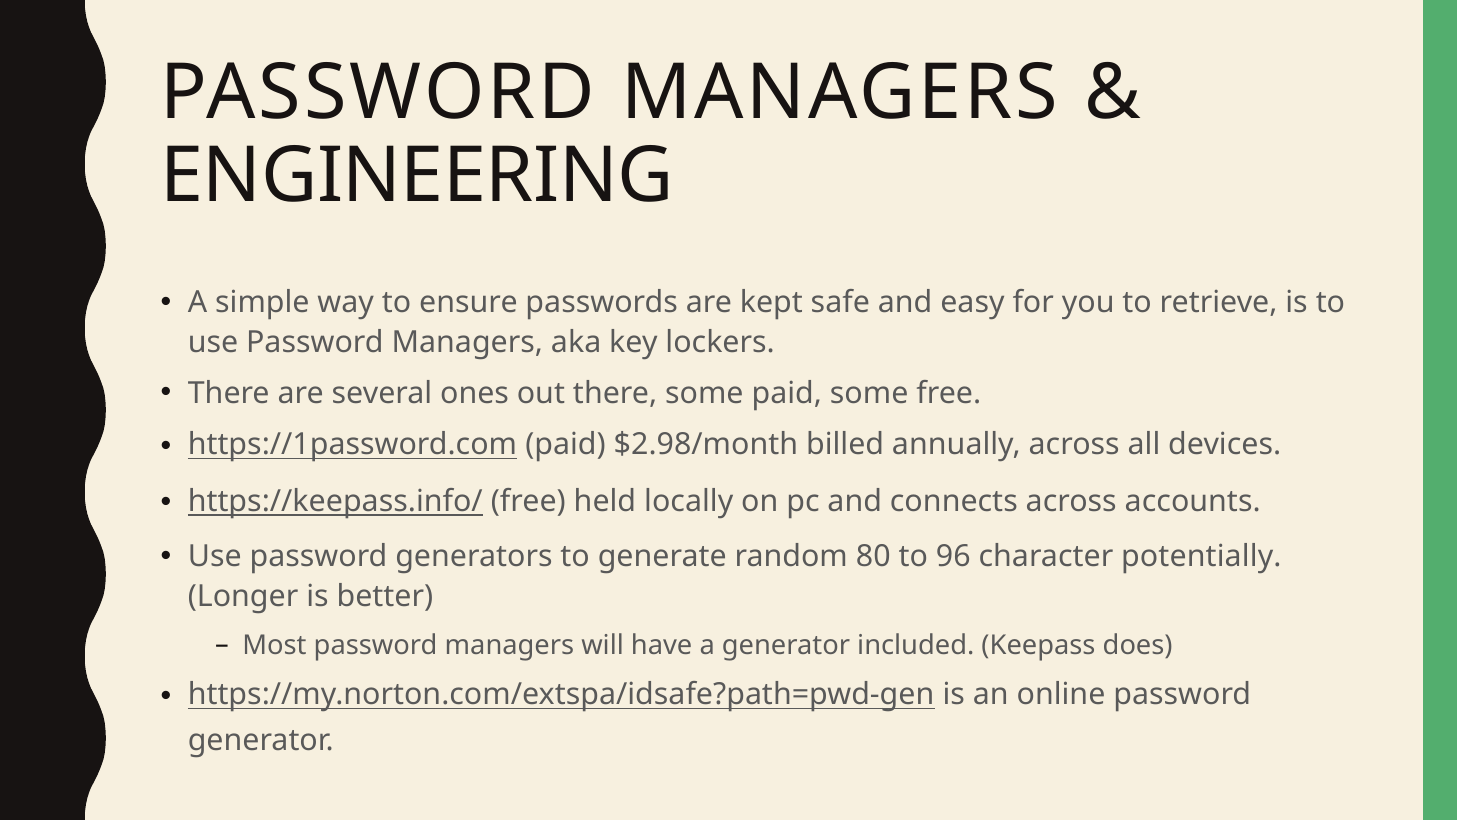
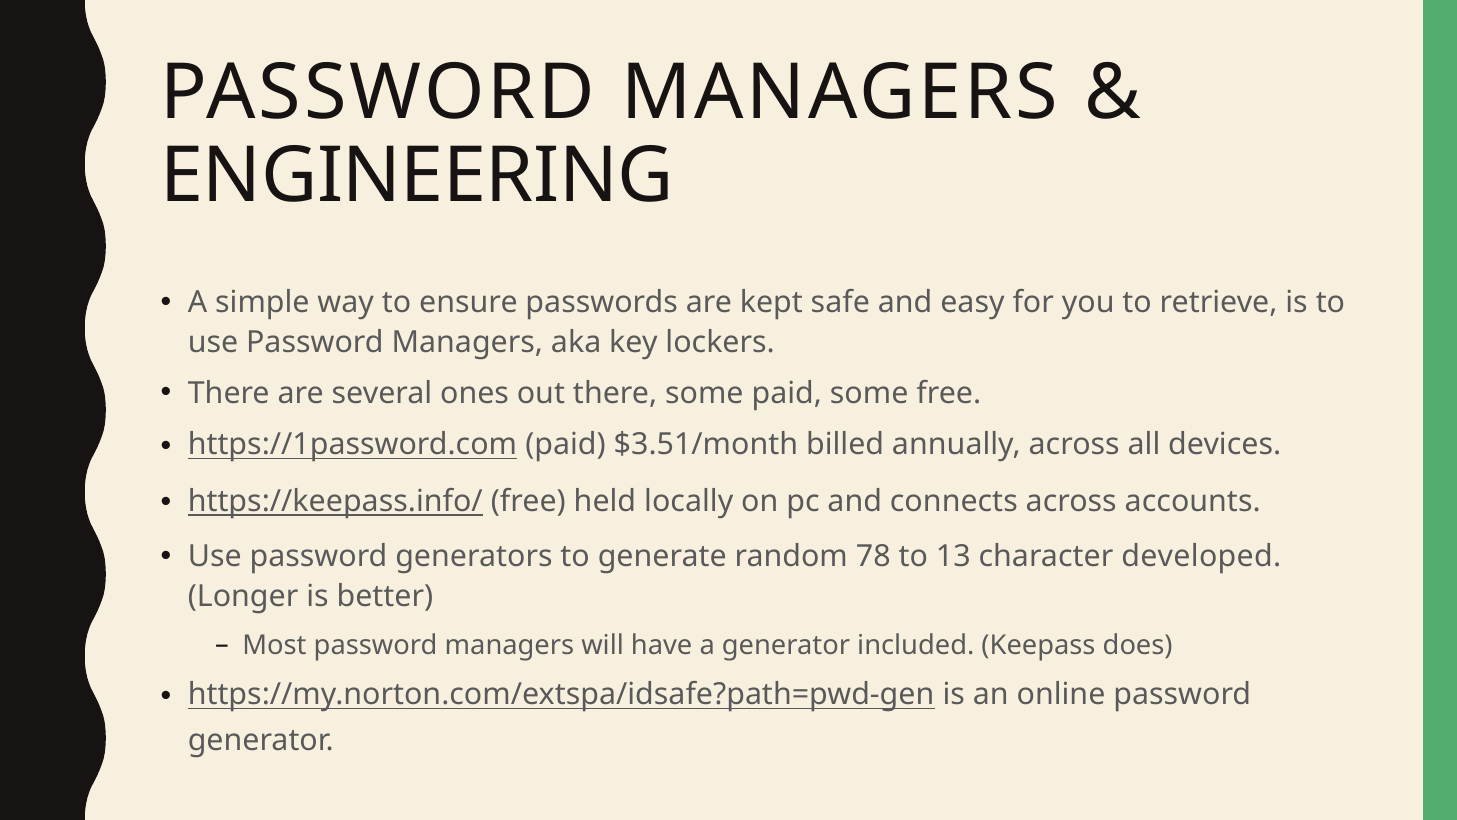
$2.98/month: $2.98/month -> $3.51/month (706, 445)
80: 80 -> 78 (873, 557)
96: 96 -> 13 (953, 557)
potentially: potentially -> developed (1201, 557)
